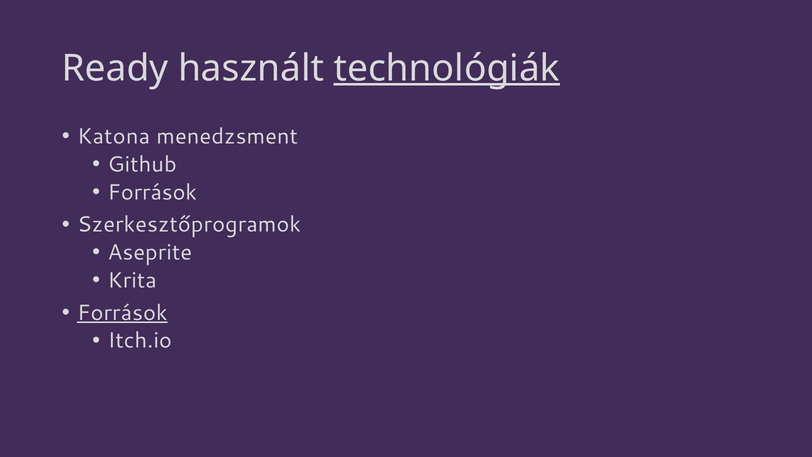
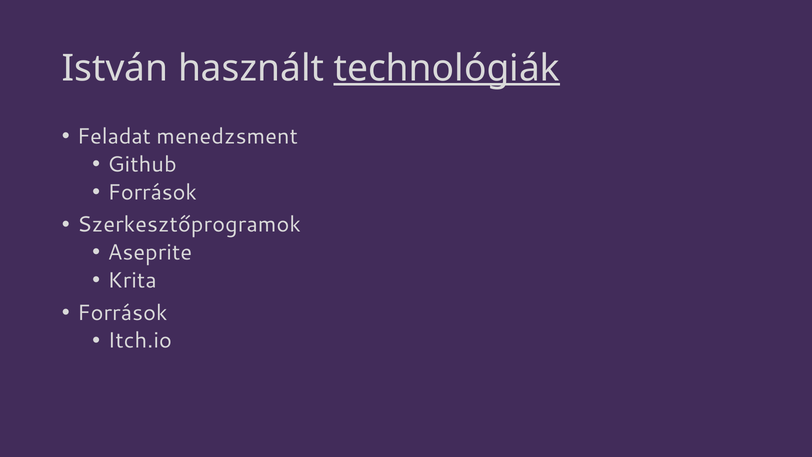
Ready: Ready -> István (115, 68)
Katona: Katona -> Feladat (114, 136)
Források underline: present -> none (122, 313)
